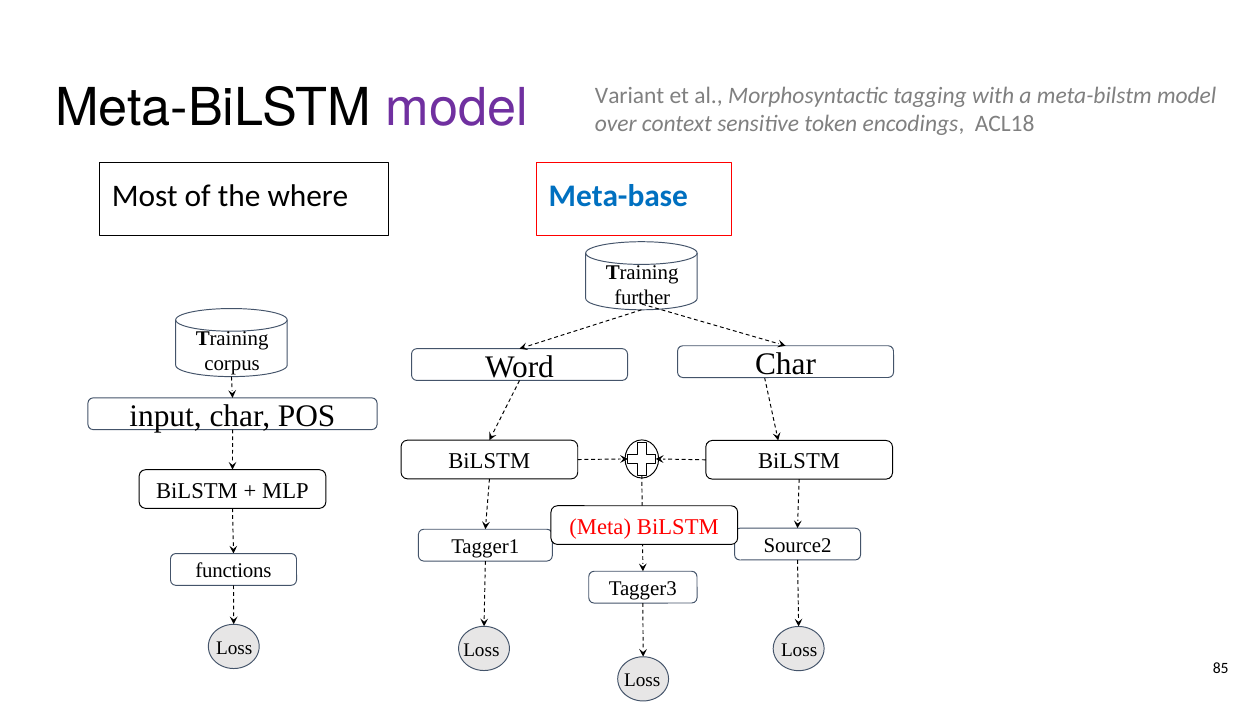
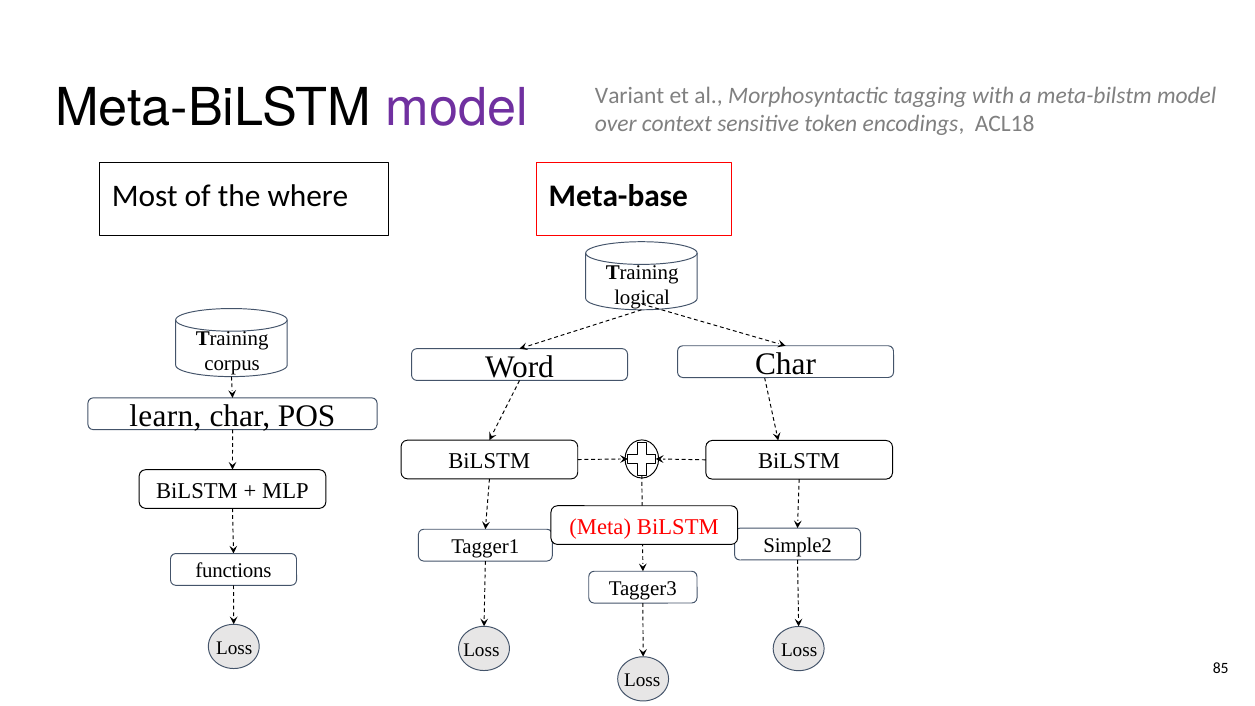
Meta-base colour: blue -> black (618, 196)
further: further -> logical (642, 297)
input: input -> learn (165, 416)
Source2: Source2 -> Simple2 (798, 545)
